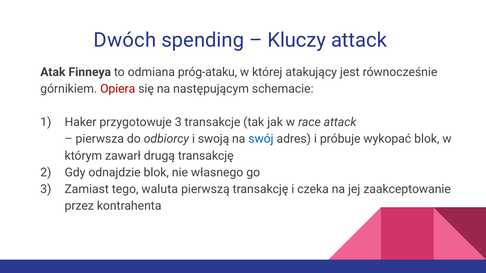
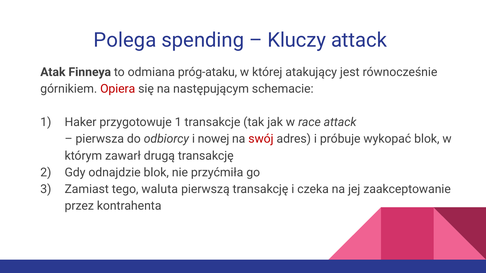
Dwóch: Dwóch -> Polega (125, 40)
przygotowuje 3: 3 -> 1 (178, 122)
swoją: swoją -> nowej (214, 139)
swój colour: blue -> red (261, 139)
własnego: własnego -> przyćmiła (217, 173)
